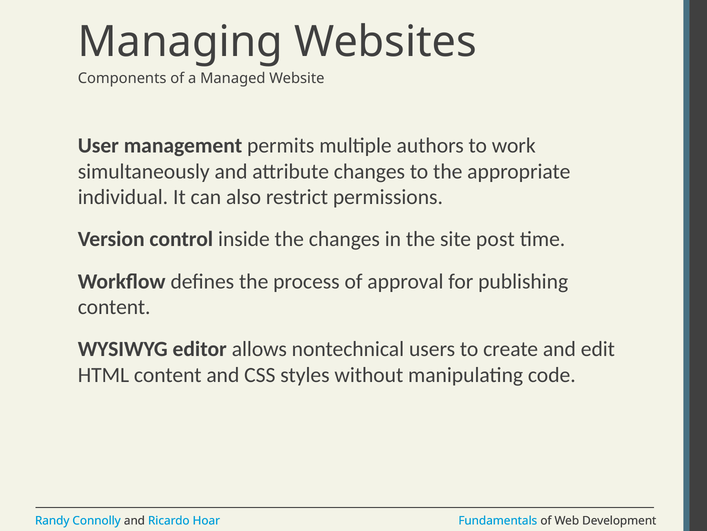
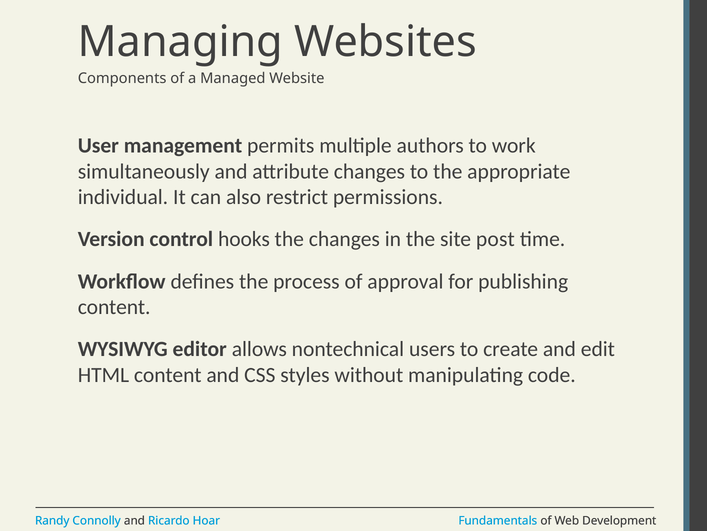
inside: inside -> hooks (244, 239)
